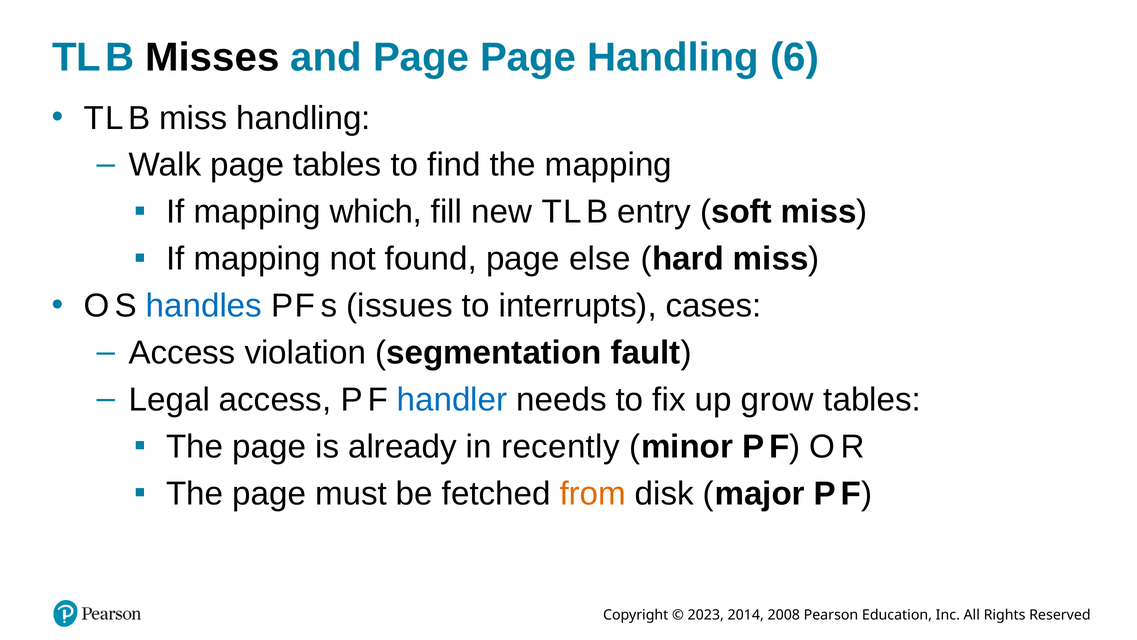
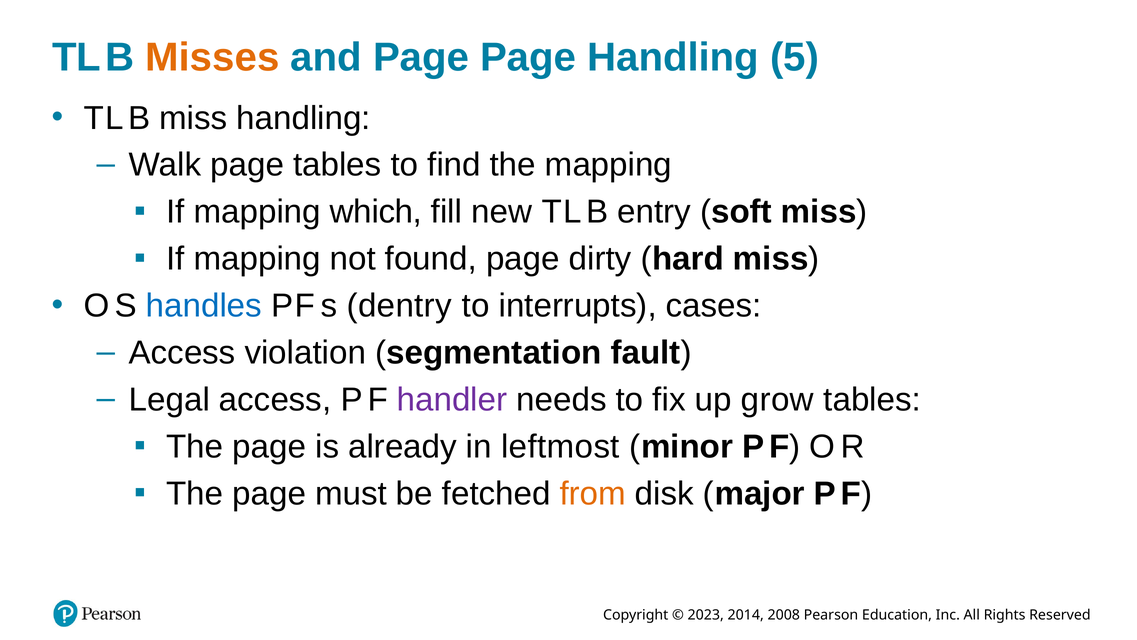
Misses colour: black -> orange (212, 57)
6: 6 -> 5 (795, 57)
else: else -> dirty (600, 259)
issues: issues -> dentry (399, 306)
handler colour: blue -> purple (452, 400)
recently: recently -> leftmost (560, 447)
